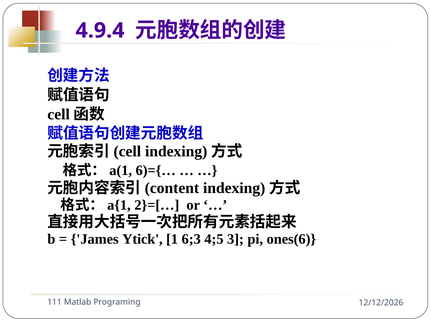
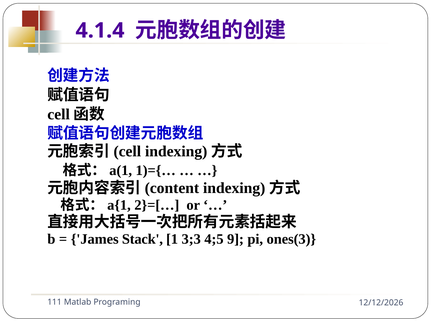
4.9.4: 4.9.4 -> 4.1.4 (100, 30)
6)={…: 6)={… -> 1)={… (156, 171)
Ytick: Ytick -> Stack (142, 239)
6;3: 6;3 -> 3;3 (191, 239)
3: 3 -> 9 (235, 239)
ones(6: ones(6 -> ones(3 (291, 239)
